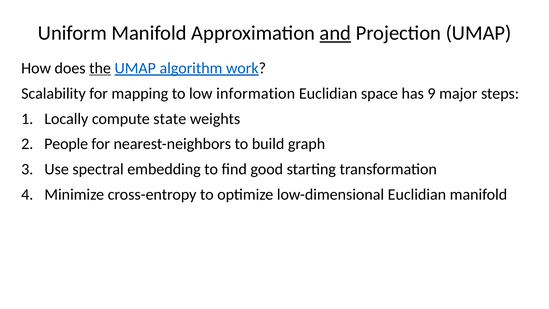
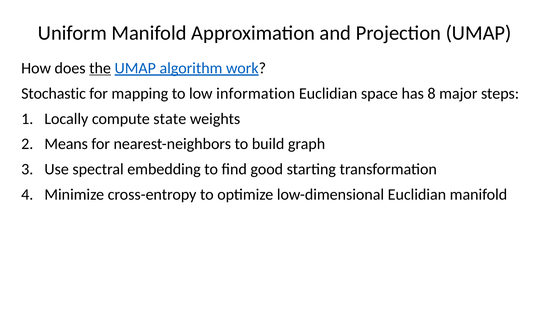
and underline: present -> none (335, 33)
Scalability: Scalability -> Stochastic (54, 93)
9: 9 -> 8 (432, 93)
People: People -> Means (66, 144)
